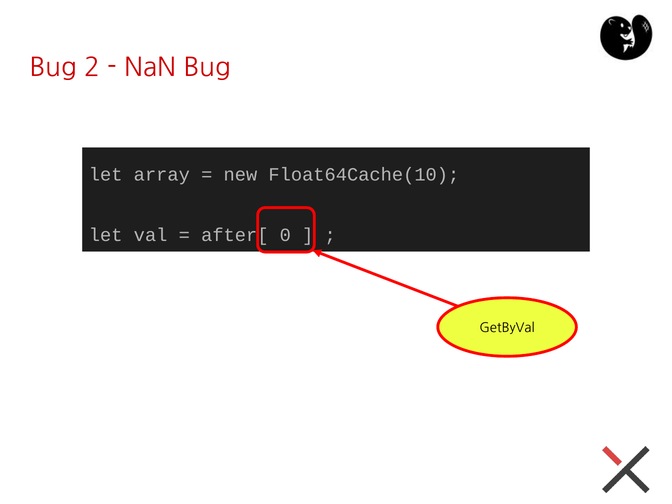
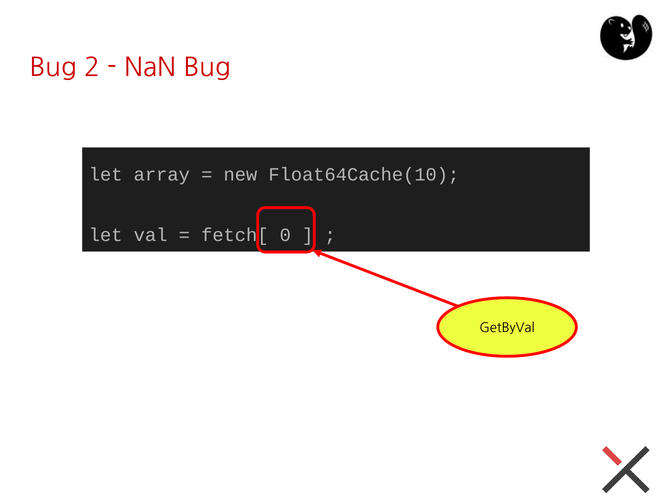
after[: after[ -> fetch[ (235, 235)
